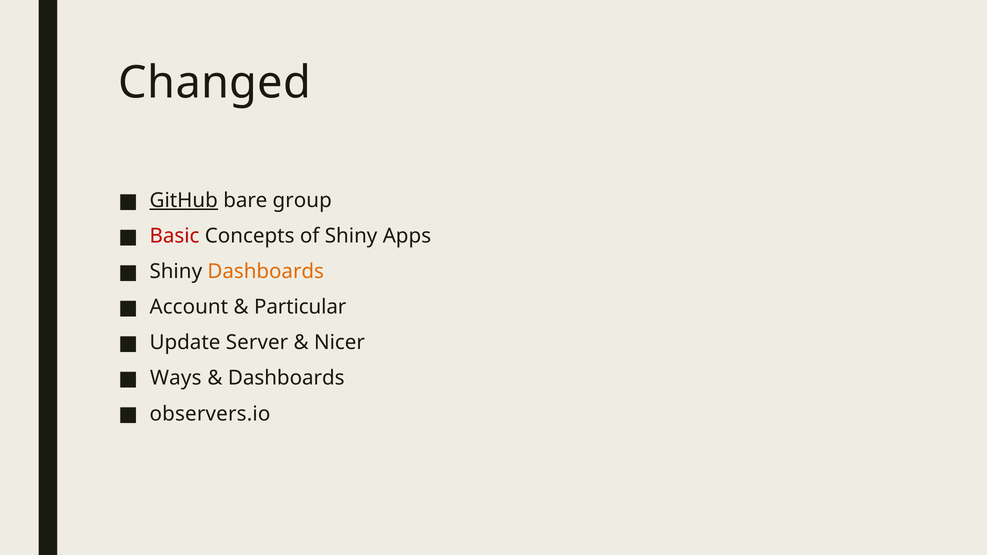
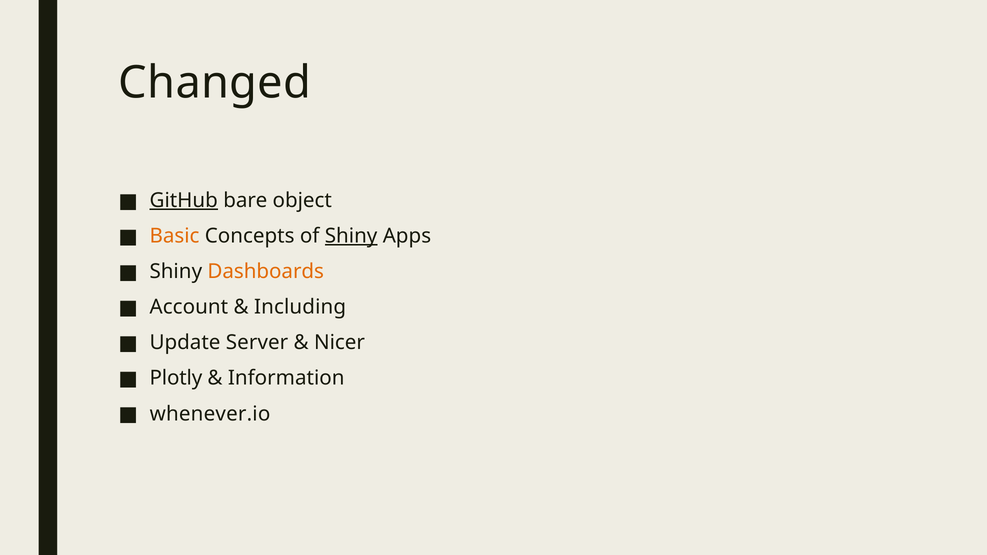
group: group -> object (302, 201)
Basic colour: red -> orange (175, 236)
Shiny underline: none -> present (351, 236)
Particular: Particular -> Including (300, 307)
Ways: Ways -> Plotly (176, 378)
Dashboards: Dashboards -> Information (286, 378)
observers.io: observers.io -> whenever.io (210, 414)
